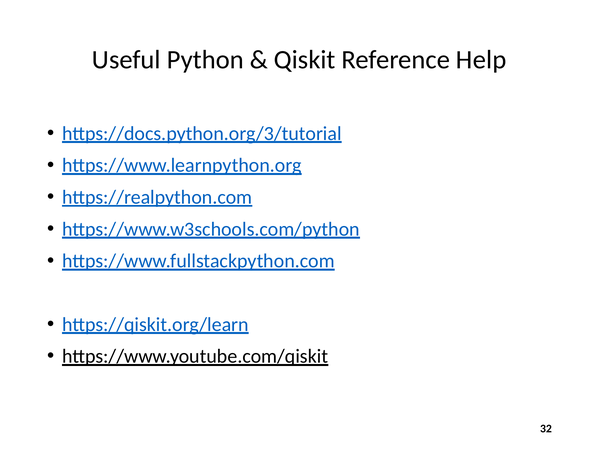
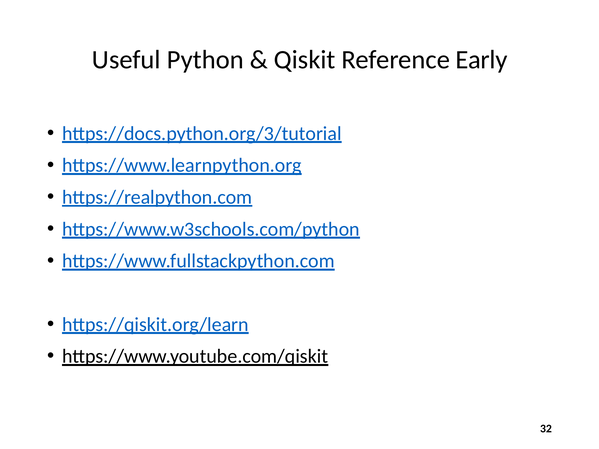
Help: Help -> Early (481, 60)
